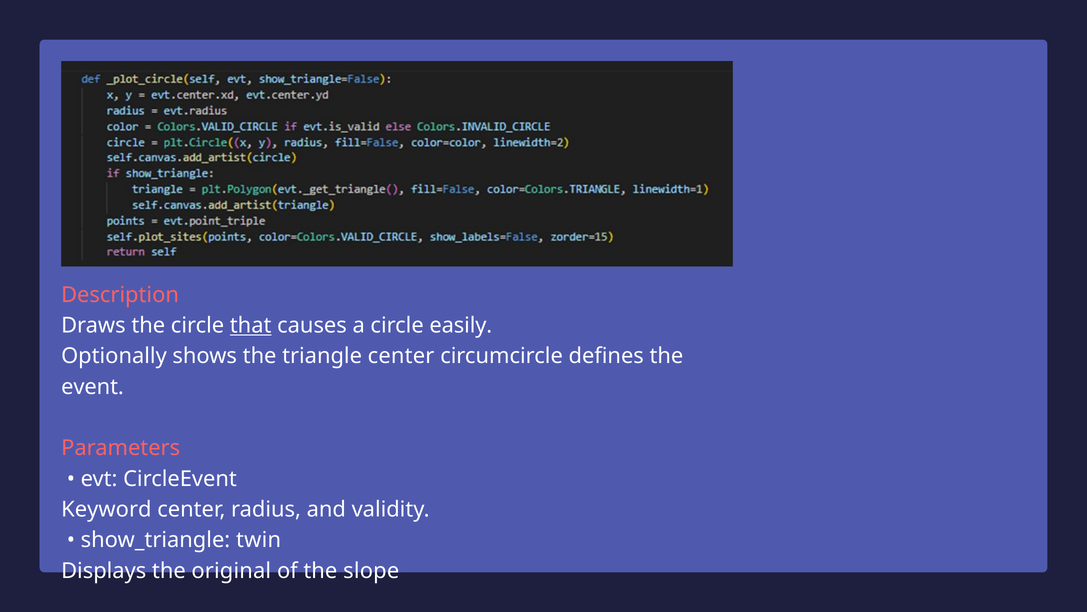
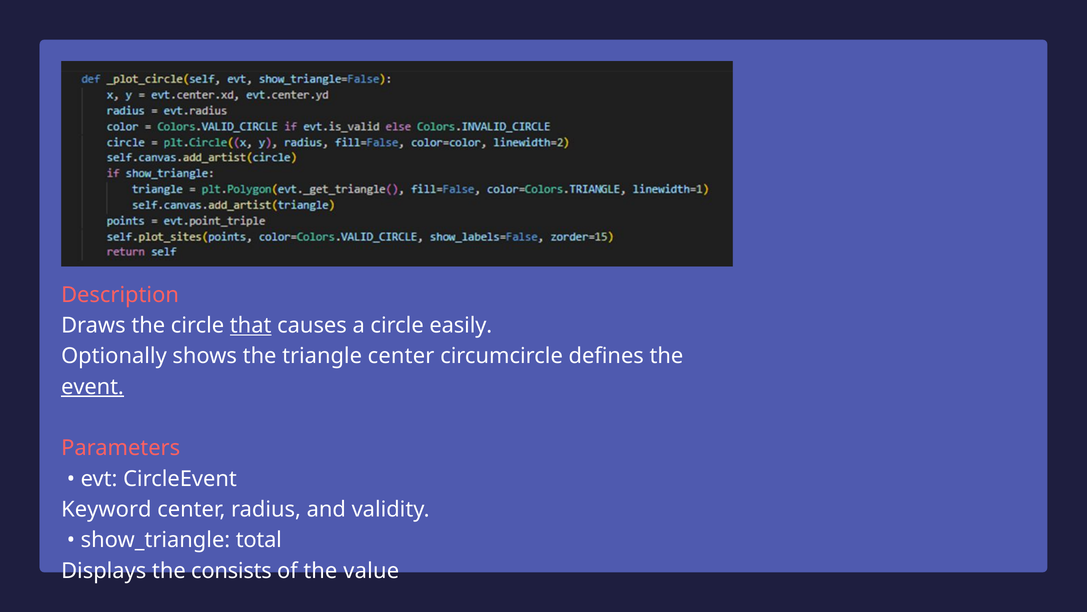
event underline: none -> present (93, 387)
twin: twin -> total (259, 540)
original: original -> consists (231, 570)
slope: slope -> value (371, 570)
